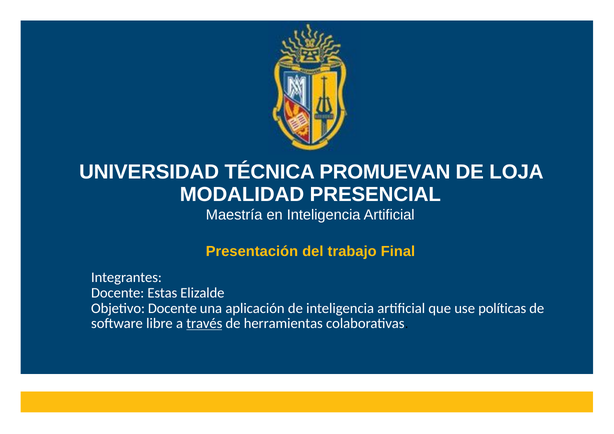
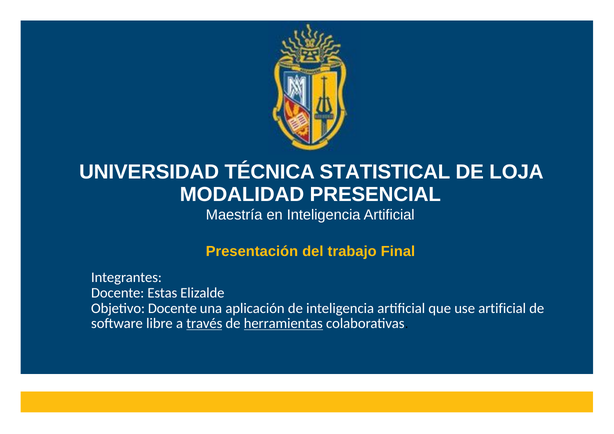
PROMUEVAN: PROMUEVAN -> STATISTICAL (385, 172)
use políticas: políticas -> artificial (502, 309)
herramientas underline: none -> present (283, 324)
